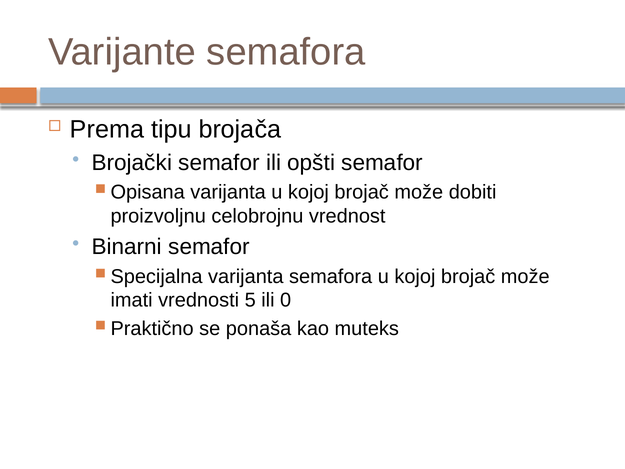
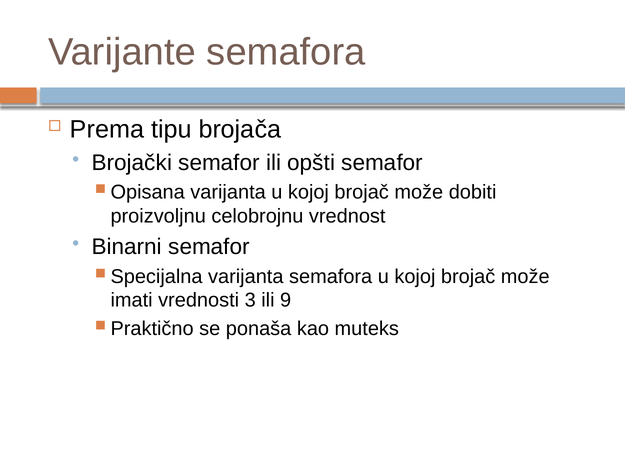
5: 5 -> 3 (250, 300)
0: 0 -> 9 (286, 300)
